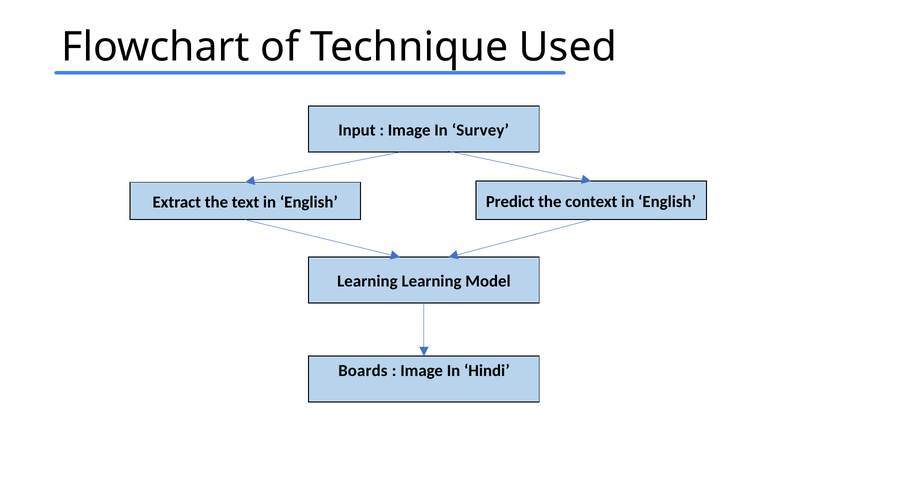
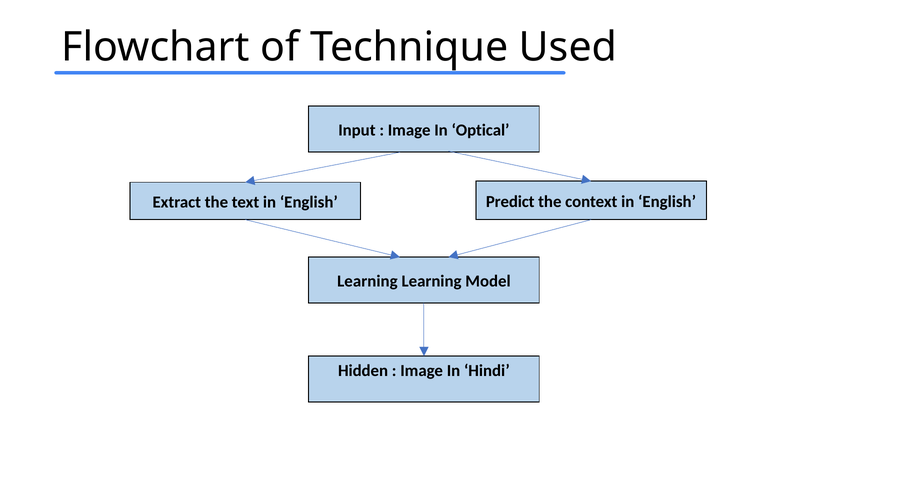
Survey: Survey -> Optical (481, 130)
Boards: Boards -> Hidden (363, 371)
